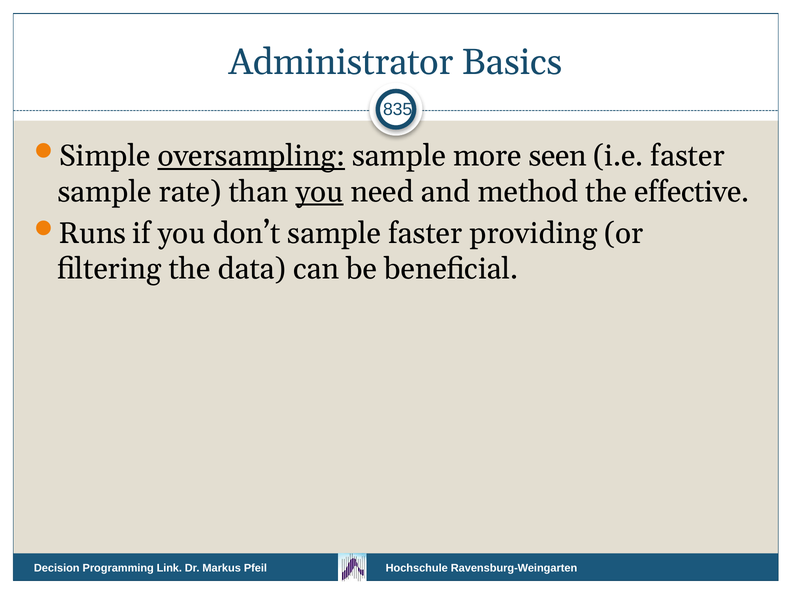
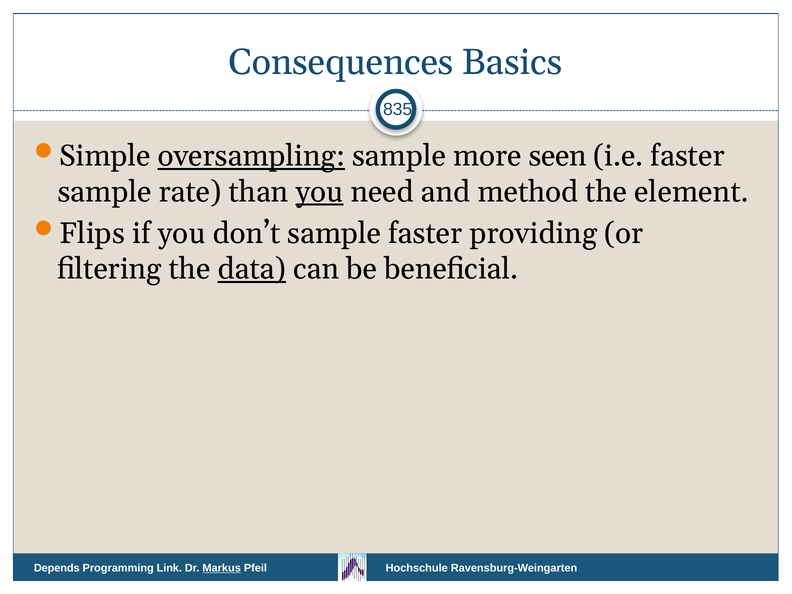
Administrator: Administrator -> Consequences (341, 62)
effective: effective -> element (692, 192)
Runs: Runs -> Flips (92, 233)
data underline: none -> present (252, 269)
Decision: Decision -> Depends (57, 568)
Markus underline: none -> present (222, 568)
